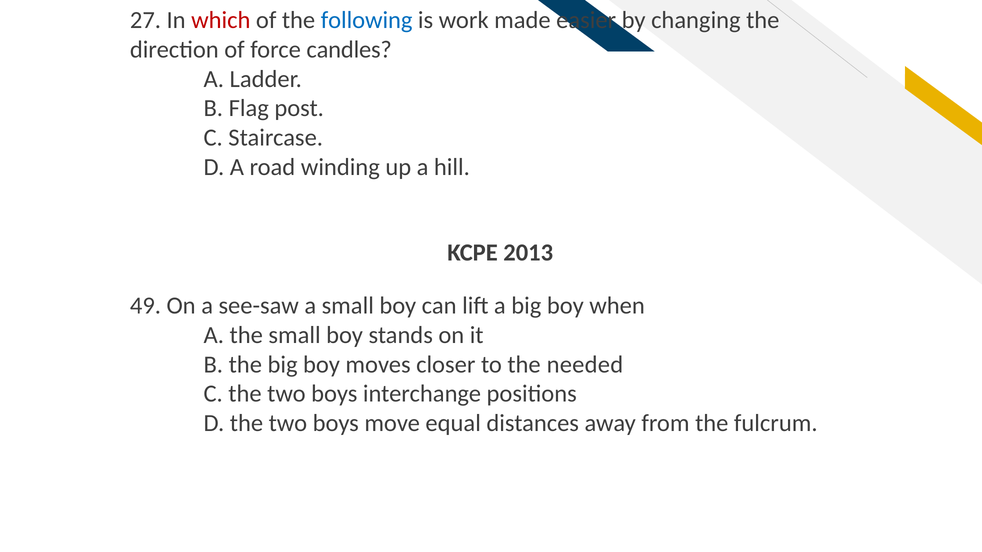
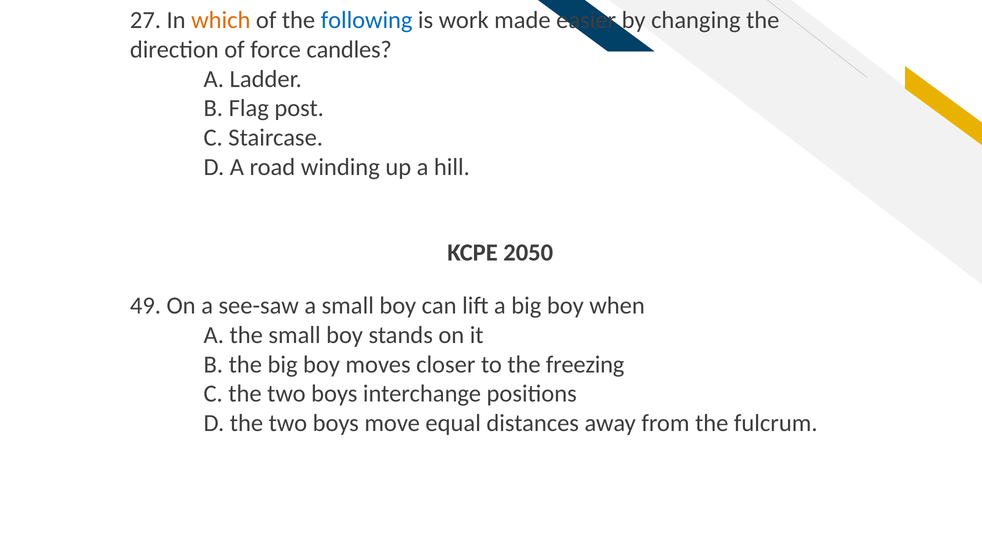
which colour: red -> orange (221, 20)
2013: 2013 -> 2050 (528, 253)
needed: needed -> freezing (585, 365)
